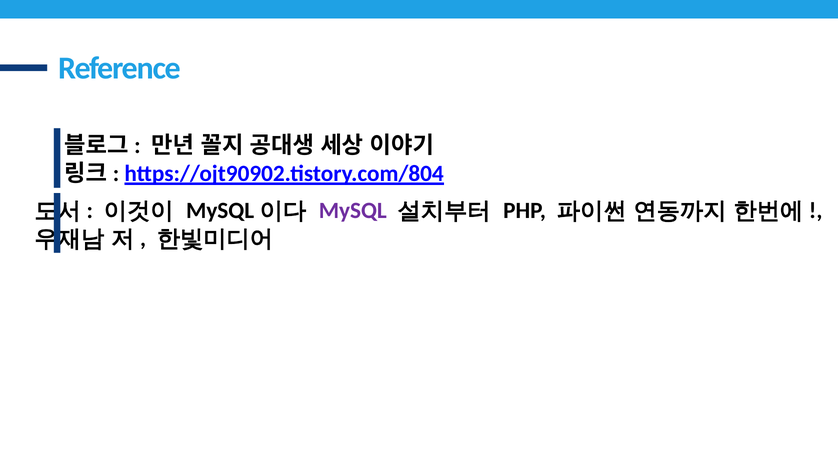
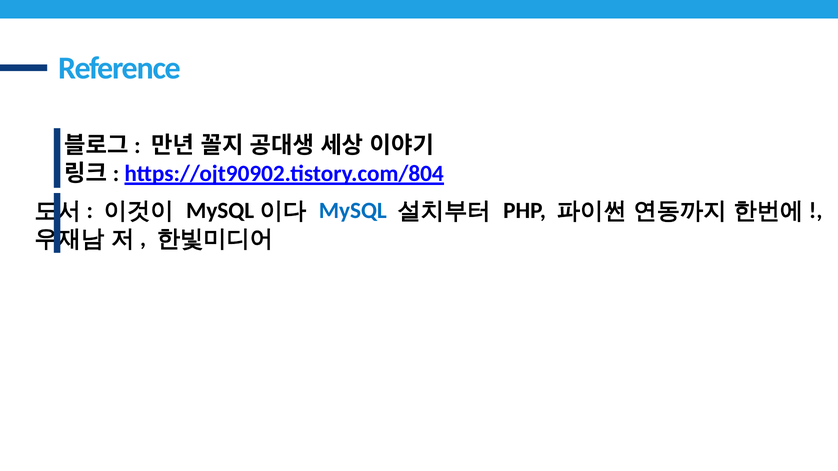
MySQL colour: purple -> blue (353, 211)
